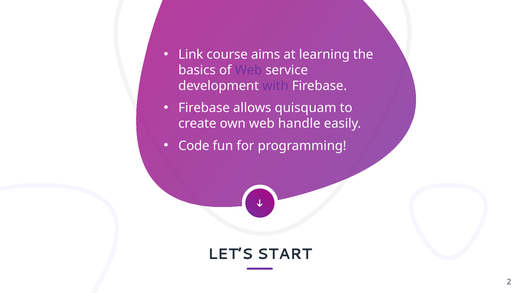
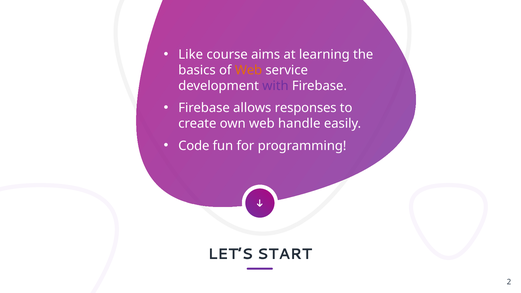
Link: Link -> Like (191, 55)
Web colour: purple -> orange (248, 70)
quisquam: quisquam -> responses (306, 108)
